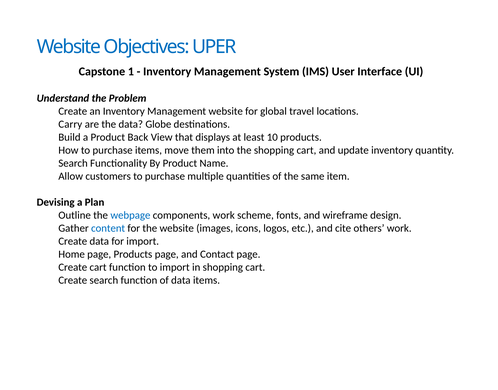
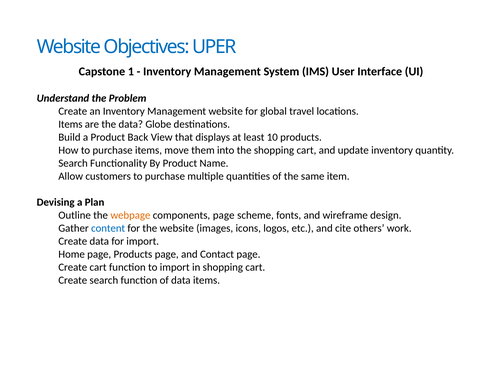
Carry: Carry -> Items (70, 124)
webpage colour: blue -> orange (130, 215)
components work: work -> page (224, 215)
